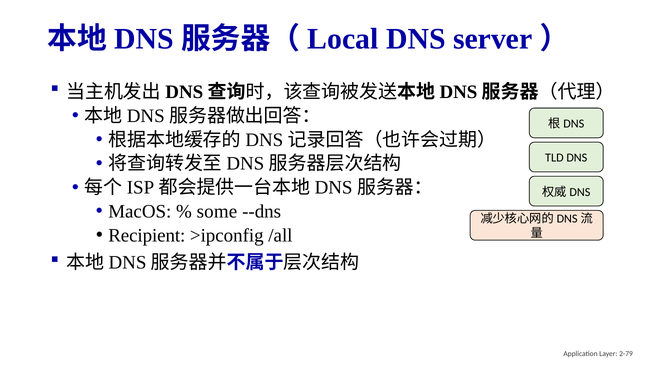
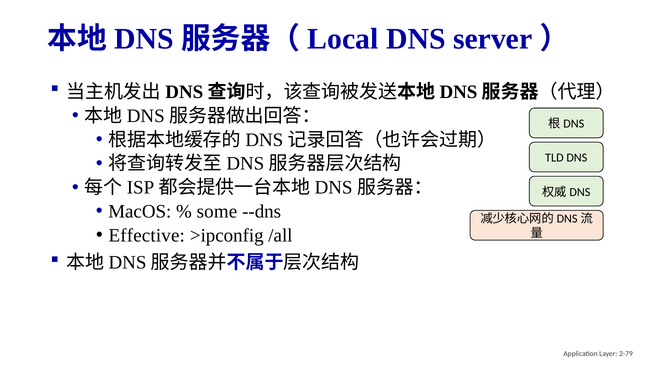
Recipient: Recipient -> Effective (147, 235)
